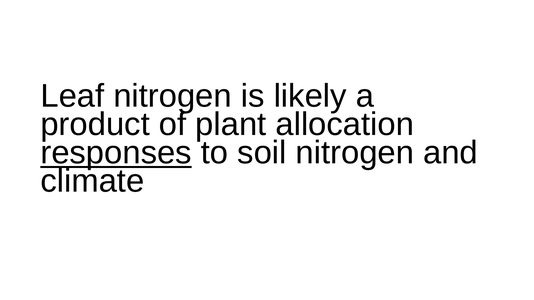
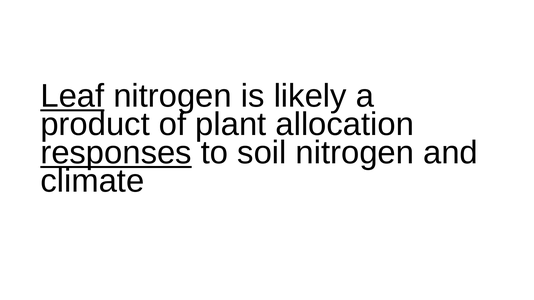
Leaf underline: none -> present (72, 96)
